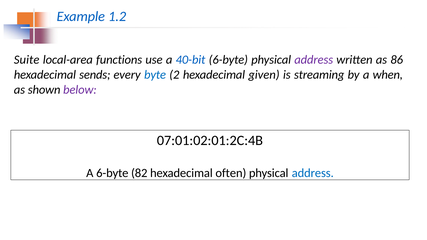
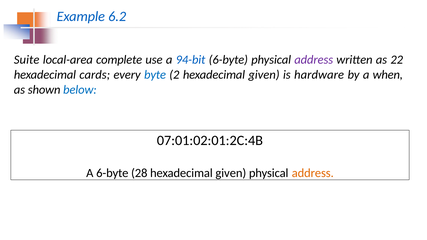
1.2: 1.2 -> 6.2 (117, 17)
functions: functions -> complete (119, 60)
40-bit: 40-bit -> 94-bit (191, 60)
86: 86 -> 22 (397, 60)
sends: sends -> cards (95, 75)
streaming: streaming -> hardware (319, 75)
below colour: purple -> blue (80, 90)
82: 82 -> 28 (139, 173)
often: often -> given (231, 173)
address colour: blue -> orange (313, 173)
